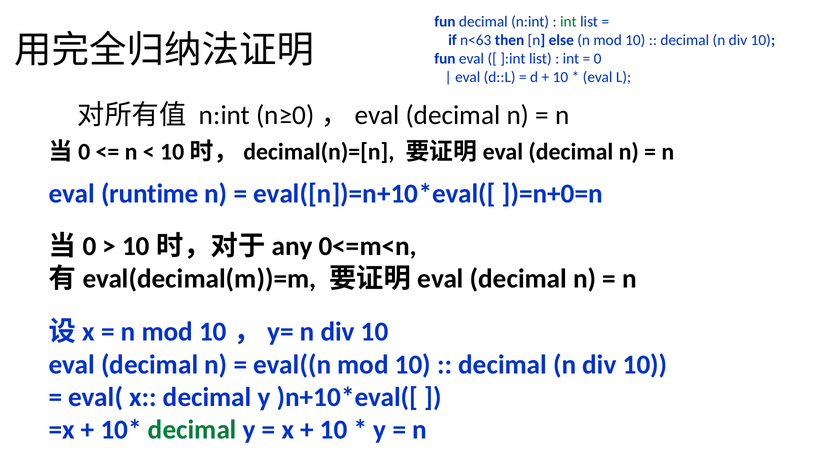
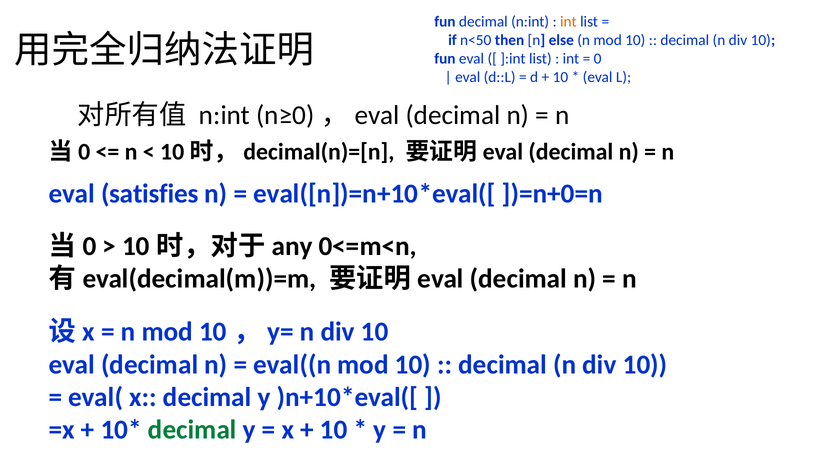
int colour: green -> orange (568, 22)
n<63: n<63 -> n<50 (476, 40)
runtime: runtime -> satisfies (150, 193)
